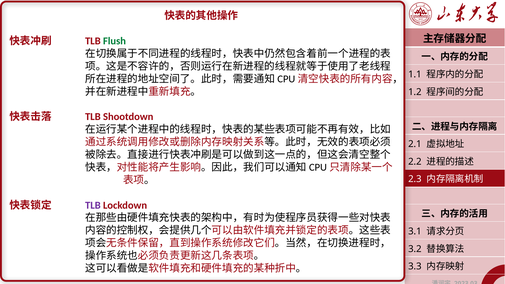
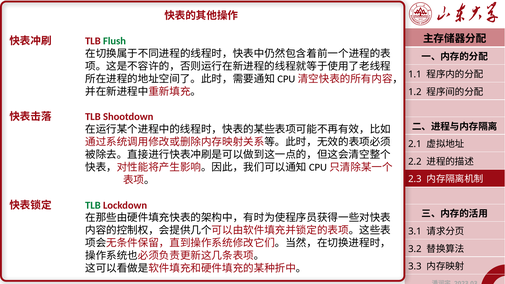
TLB colour: purple -> green (93, 205)
